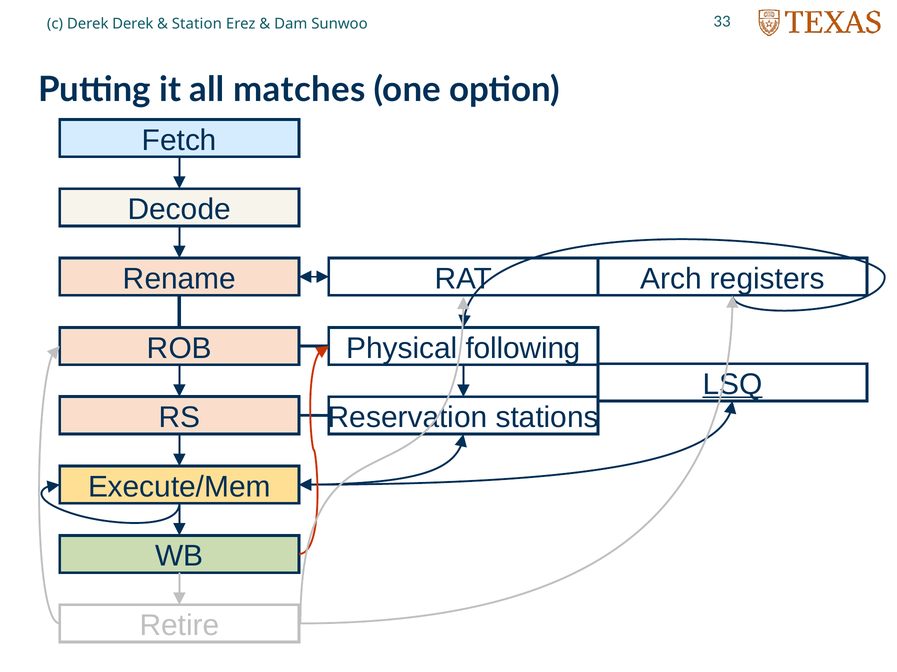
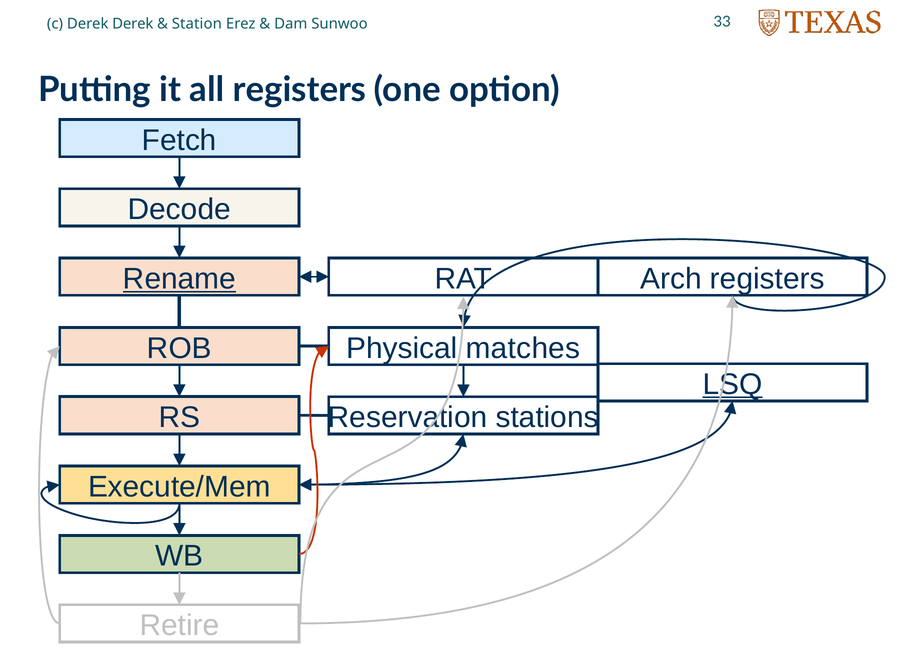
all matches: matches -> registers (300, 90)
Rename underline: none -> present (179, 279)
following: following -> matches (523, 349)
